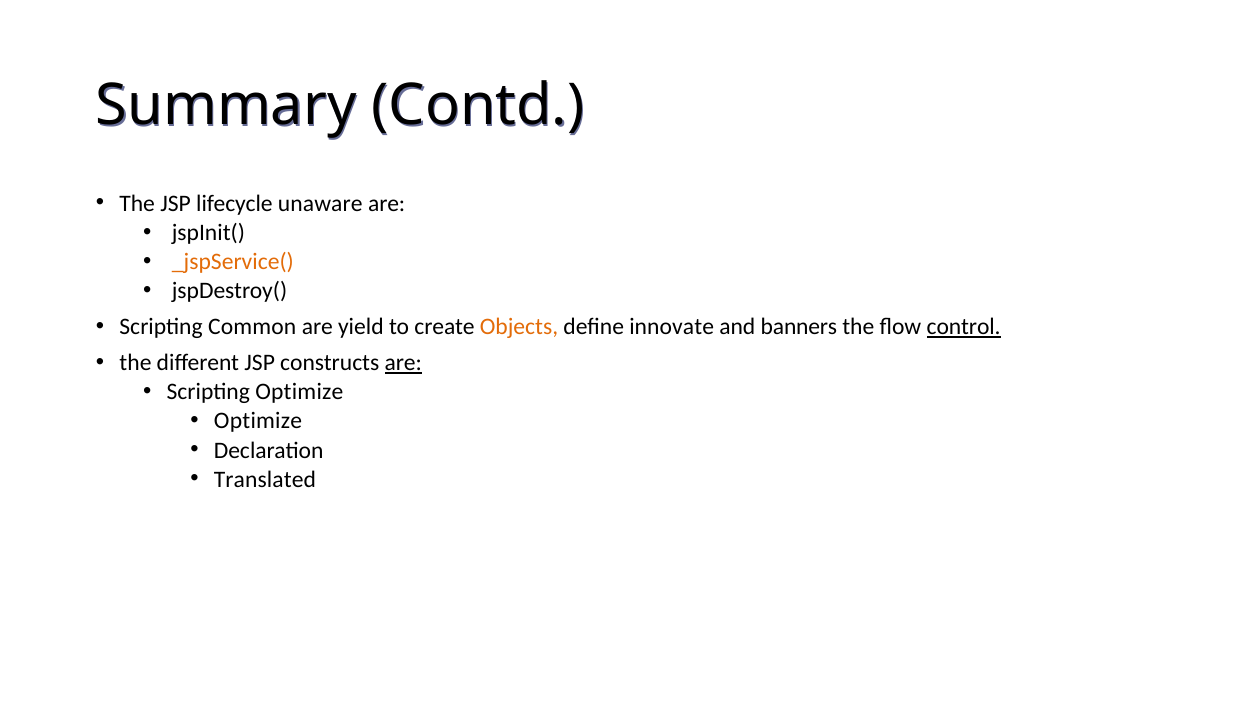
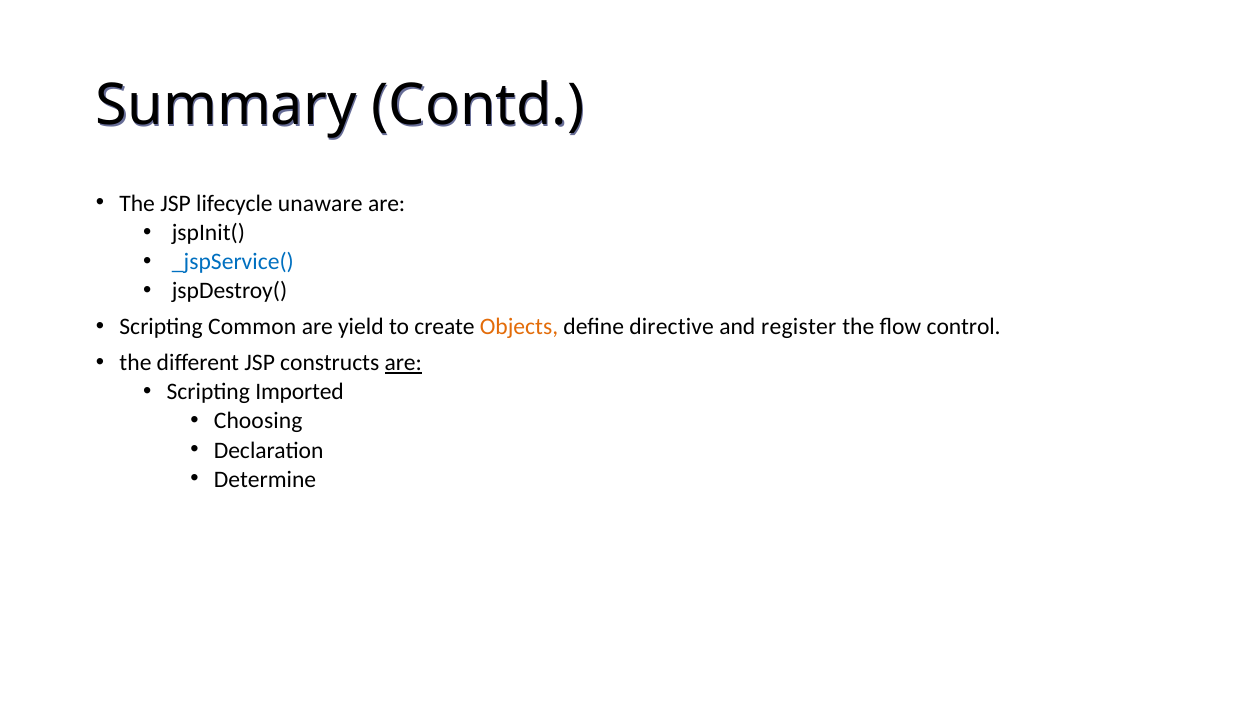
_jspService( colour: orange -> blue (233, 262)
innovate: innovate -> directive (672, 327)
banners: banners -> register (799, 327)
control underline: present -> none (964, 327)
Scripting Optimize: Optimize -> Imported (300, 392)
Optimize: Optimize -> Choosing (258, 421)
Translated: Translated -> Determine (265, 479)
